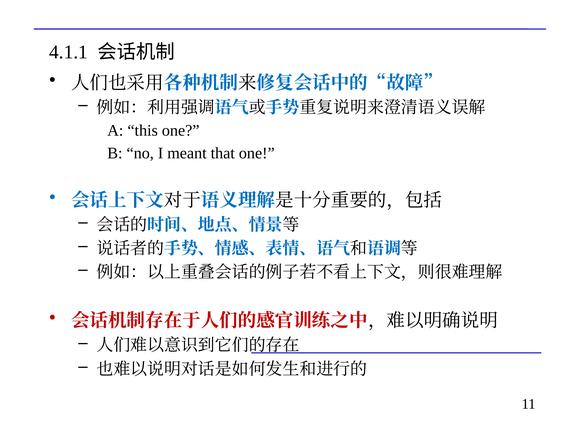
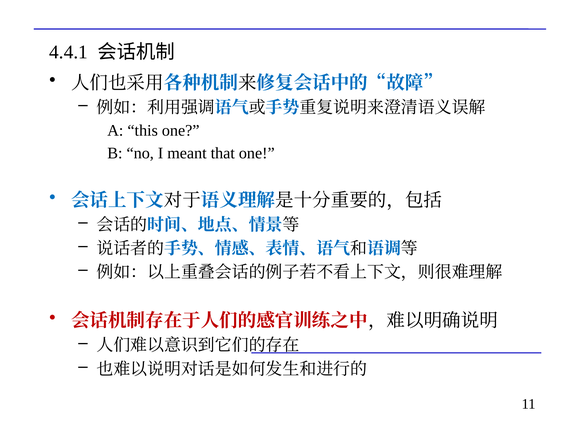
4.1.1: 4.1.1 -> 4.4.1 (69, 52)
